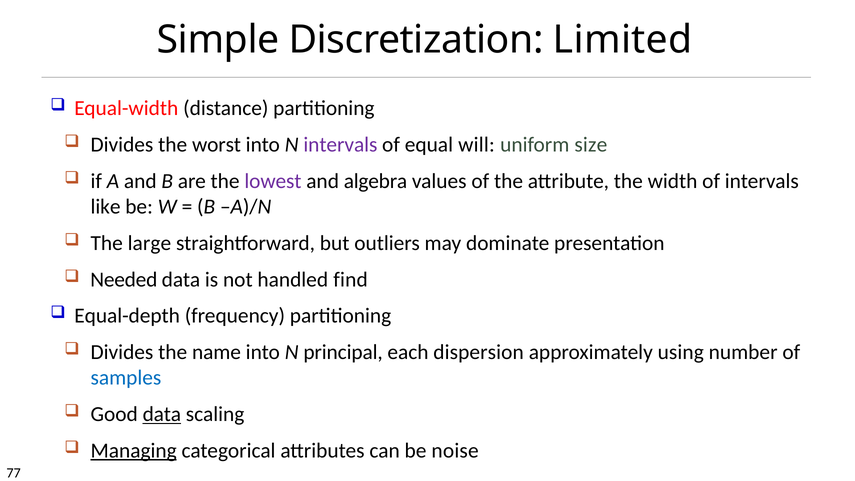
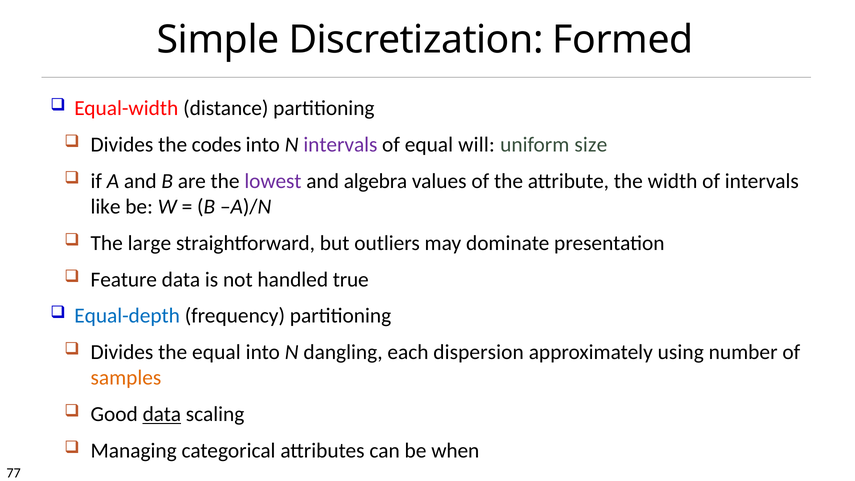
Limited: Limited -> Formed (623, 40)
worst: worst -> codes (217, 145)
Needed: Needed -> Feature (124, 279)
find: find -> true (351, 279)
Equal-depth colour: black -> blue (127, 316)
the name: name -> equal (216, 352)
principal: principal -> dangling (343, 352)
samples colour: blue -> orange (126, 378)
Managing underline: present -> none (134, 450)
noise: noise -> when (455, 450)
